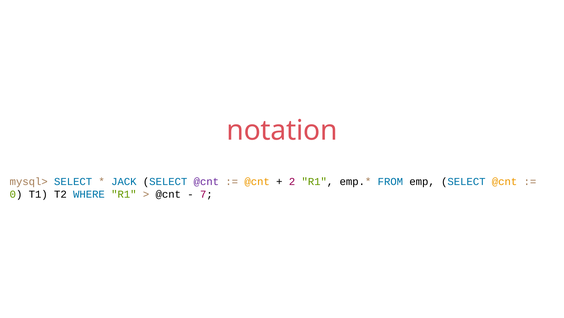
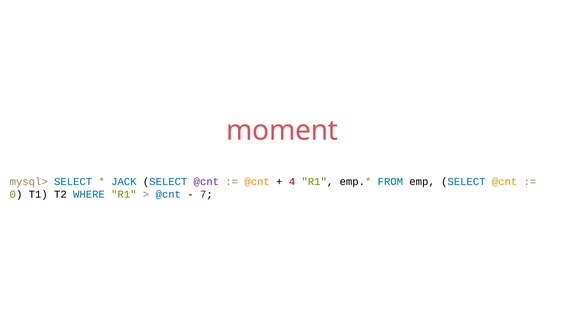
notation: notation -> moment (282, 130)
2: 2 -> 4 (292, 181)
@cnt colour: black -> blue (168, 194)
